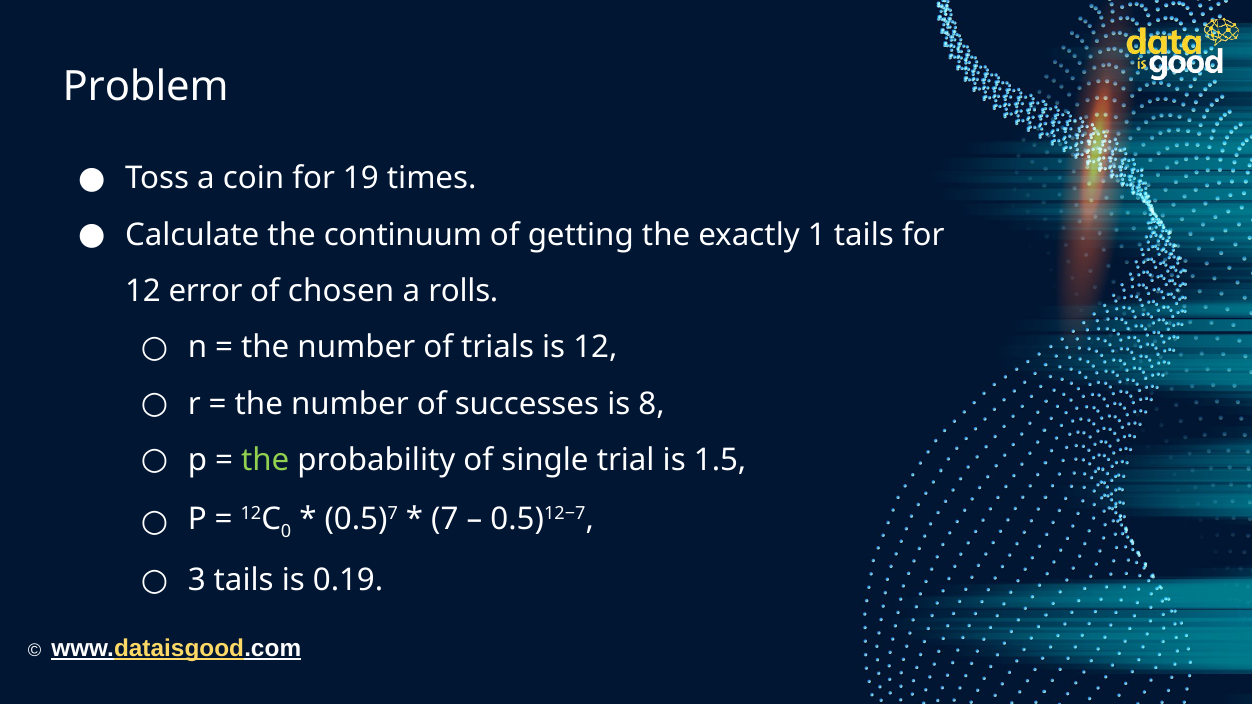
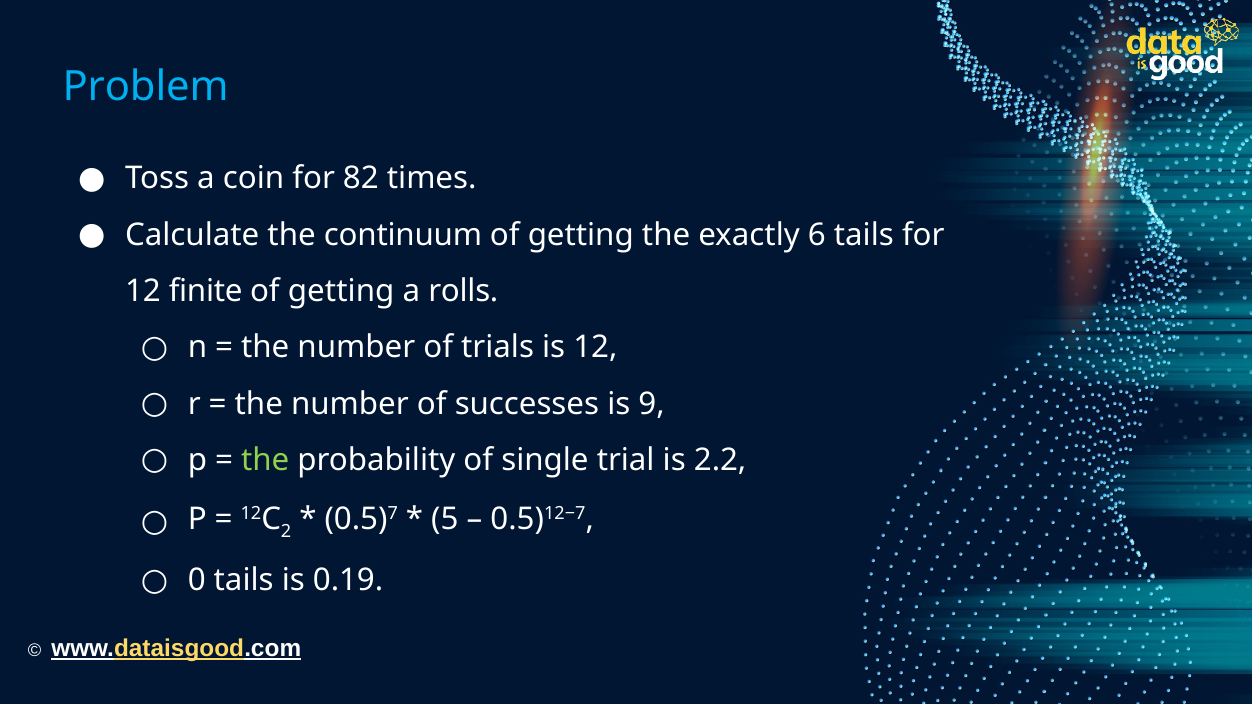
Problem colour: white -> light blue (146, 87)
19: 19 -> 82 (361, 179)
1: 1 -> 6 (817, 235)
error: error -> finite (206, 291)
chosen: chosen -> getting (341, 291)
8: 8 -> 9 (652, 404)
1.5: 1.5 -> 2.2 (720, 460)
0: 0 -> 2 (286, 531)
7: 7 -> 5 (445, 519)
3: 3 -> 0 (197, 581)
